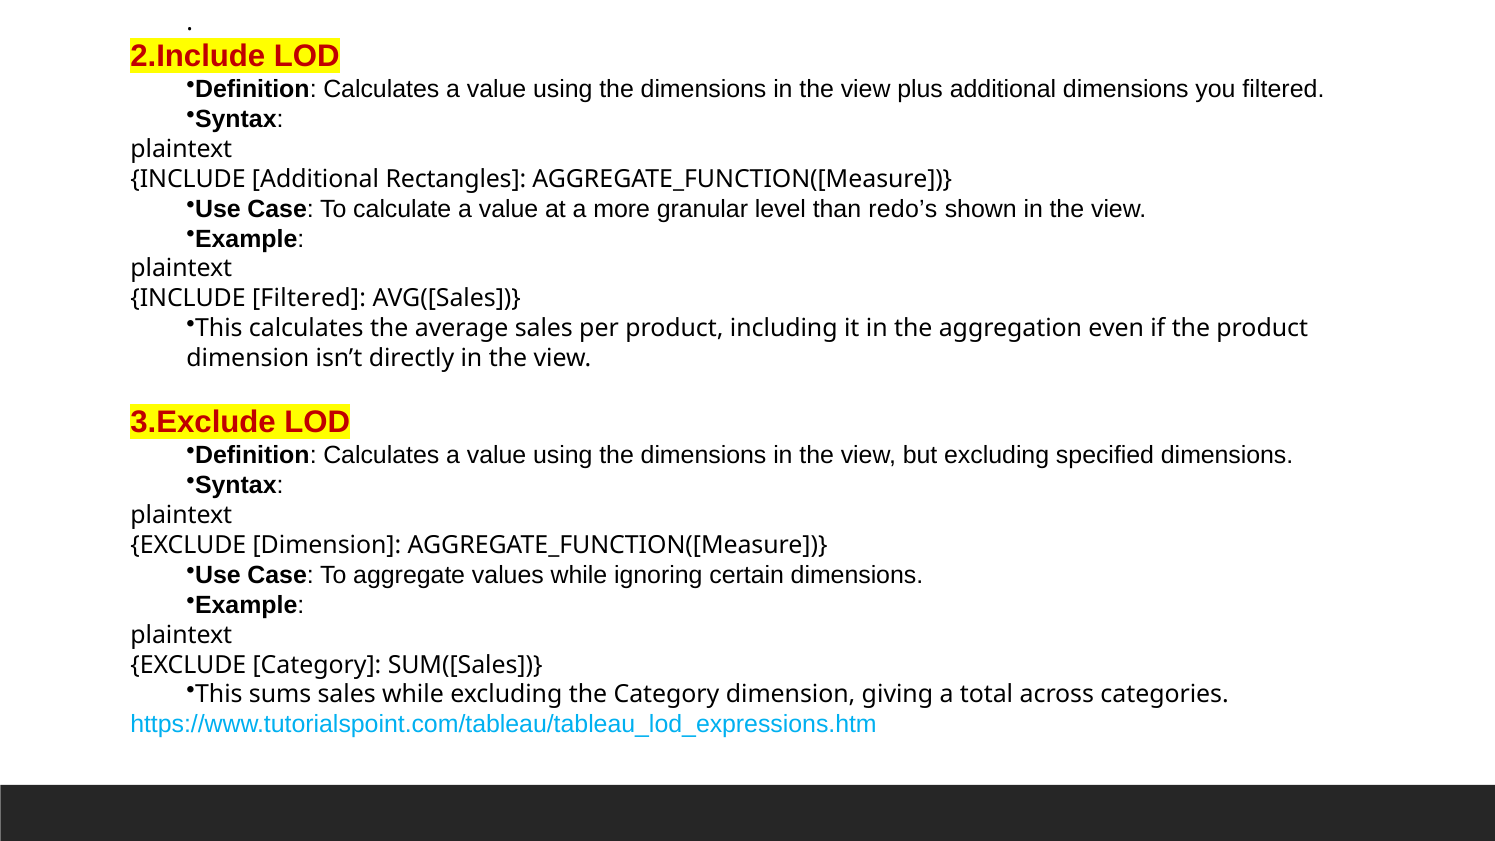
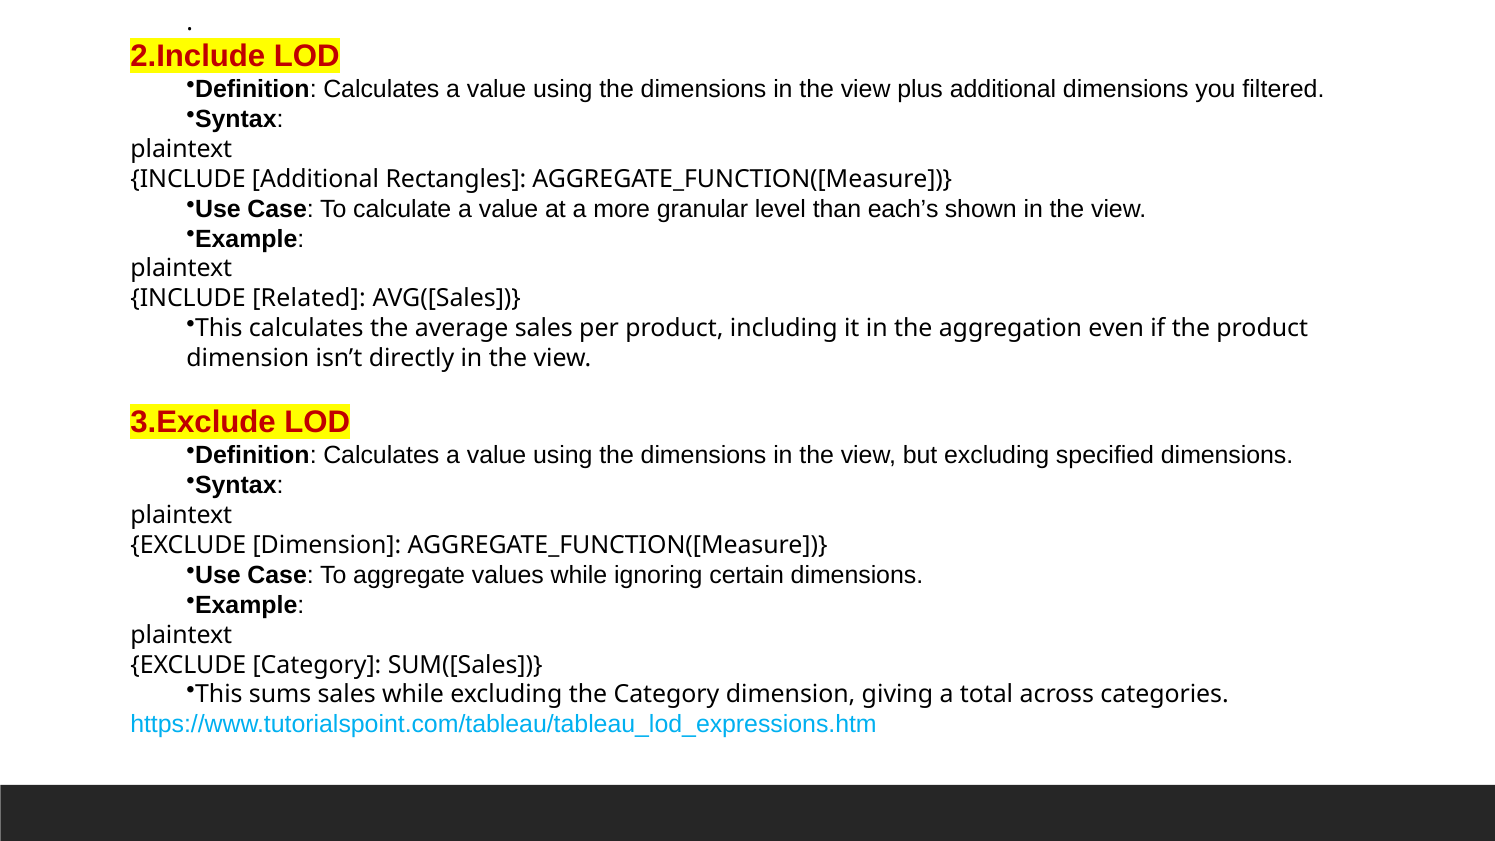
redo’s: redo’s -> each’s (903, 209)
INCLUDE Filtered: Filtered -> Related (309, 299)
